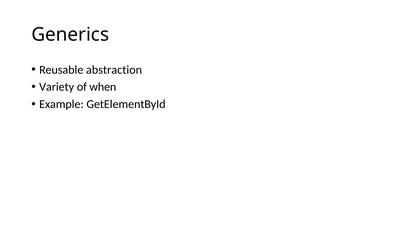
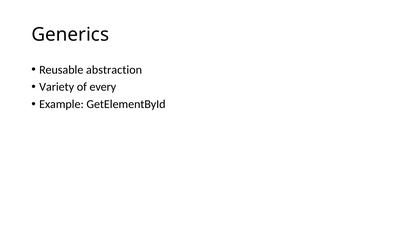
when: when -> every (103, 87)
